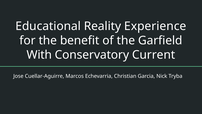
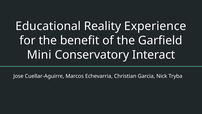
With: With -> Mini (39, 55)
Current: Current -> Interact (154, 55)
